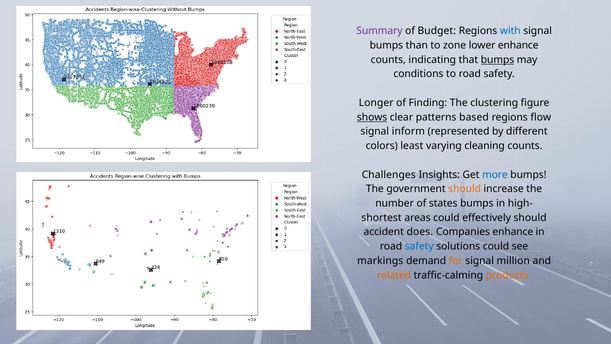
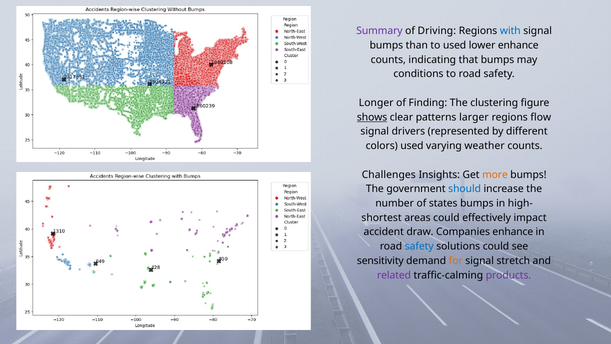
Budget: Budget -> Driving (437, 31)
to zone: zone -> used (455, 45)
bumps underline: present -> none (498, 60)
based: based -> larger (474, 117)
inform: inform -> drivers (408, 131)
colors least: least -> used (412, 146)
cleaning: cleaning -> weather (485, 146)
more colour: blue -> orange (495, 174)
should colour: orange -> blue (465, 189)
effectively should: should -> impact (530, 217)
does: does -> draw (420, 232)
markings: markings -> sensitivity (380, 261)
million: million -> stretch (513, 261)
related colour: orange -> purple (394, 275)
products colour: orange -> purple (508, 275)
